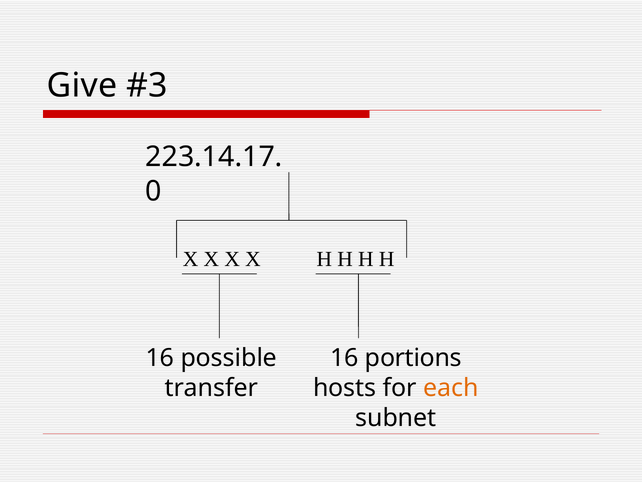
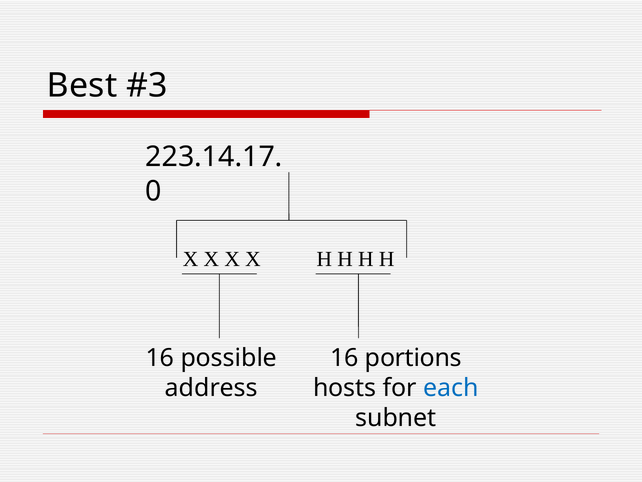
Give: Give -> Best (82, 86)
transfer: transfer -> address (211, 388)
each colour: orange -> blue (451, 388)
